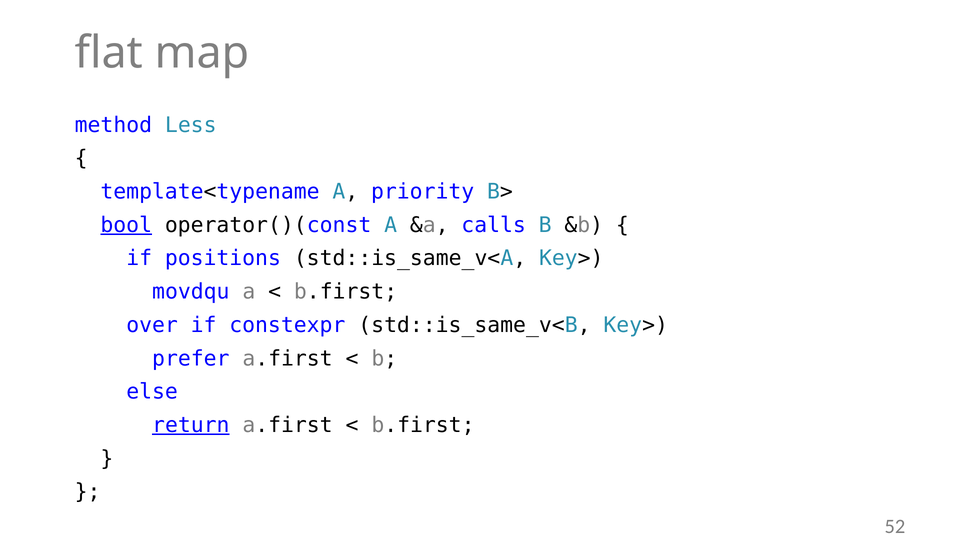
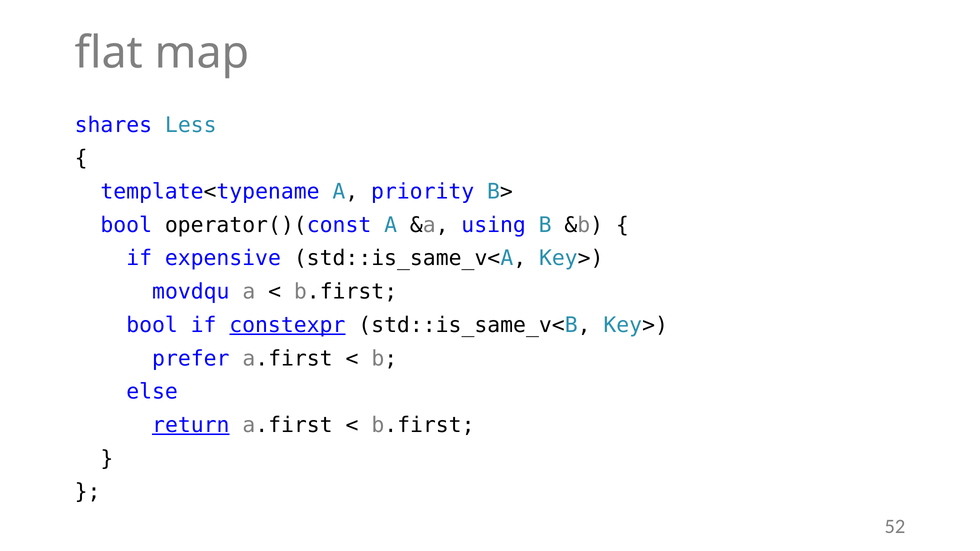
method: method -> shares (113, 125)
bool underline: present -> none (126, 225)
calls: calls -> using (494, 225)
positions: positions -> expensive (223, 259)
over: over -> bool (152, 325)
constexpr underline: none -> present (287, 325)
